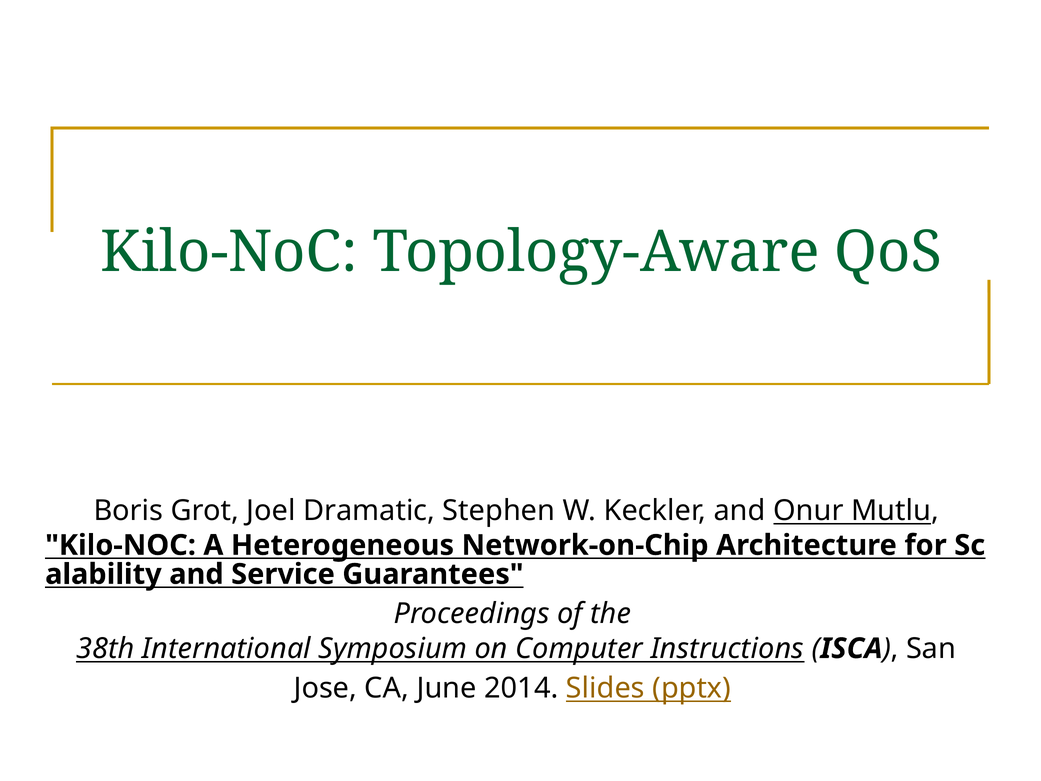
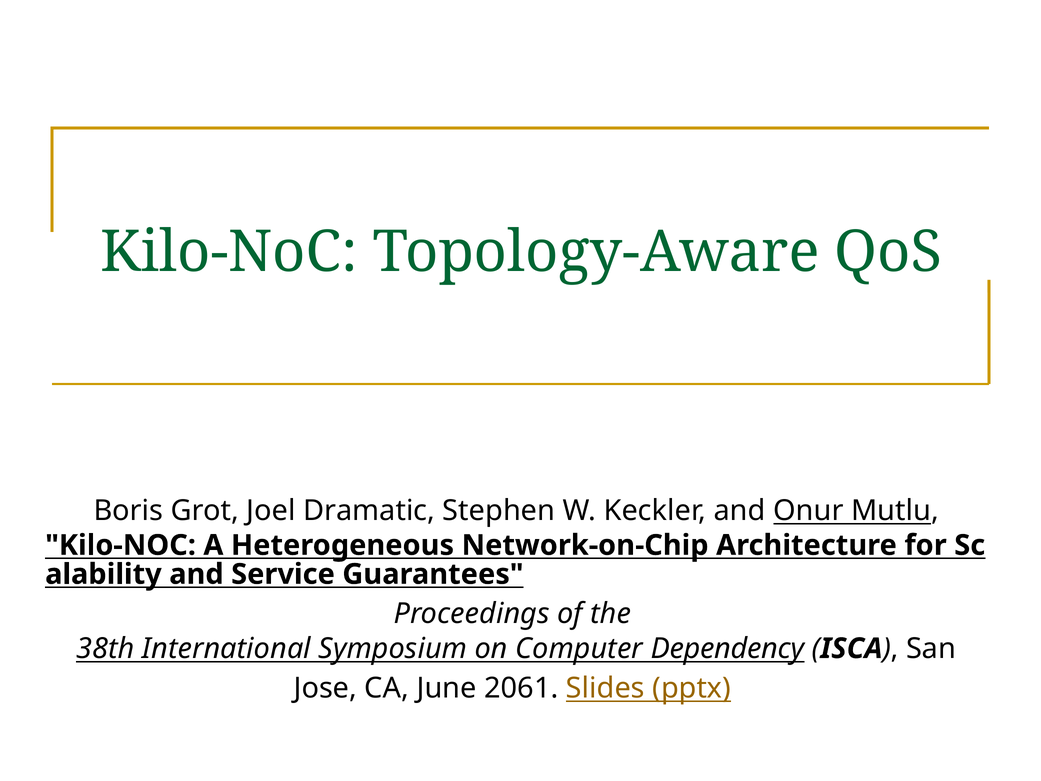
Instructions: Instructions -> Dependency (727, 648)
2014: 2014 -> 2061 (521, 688)
